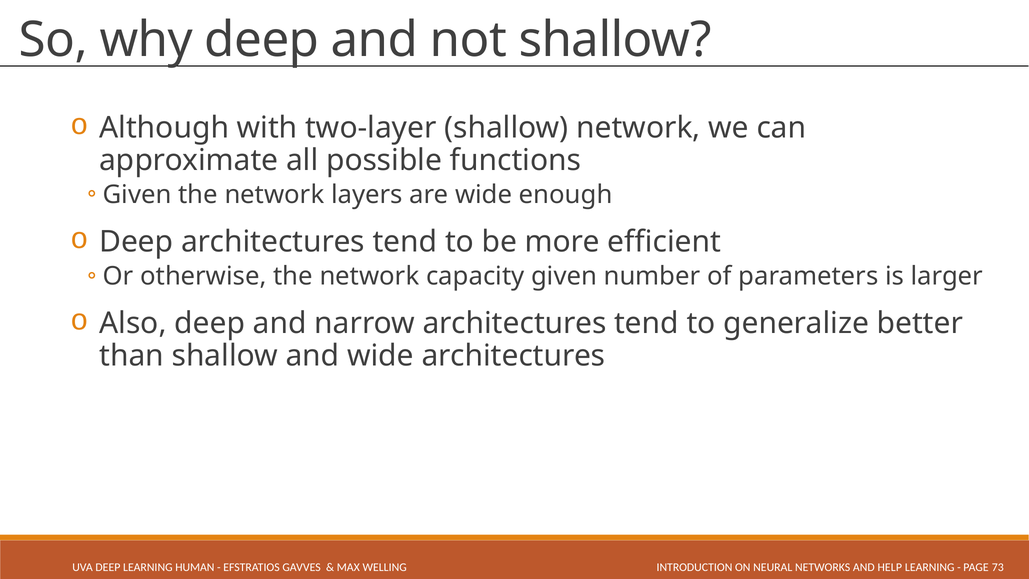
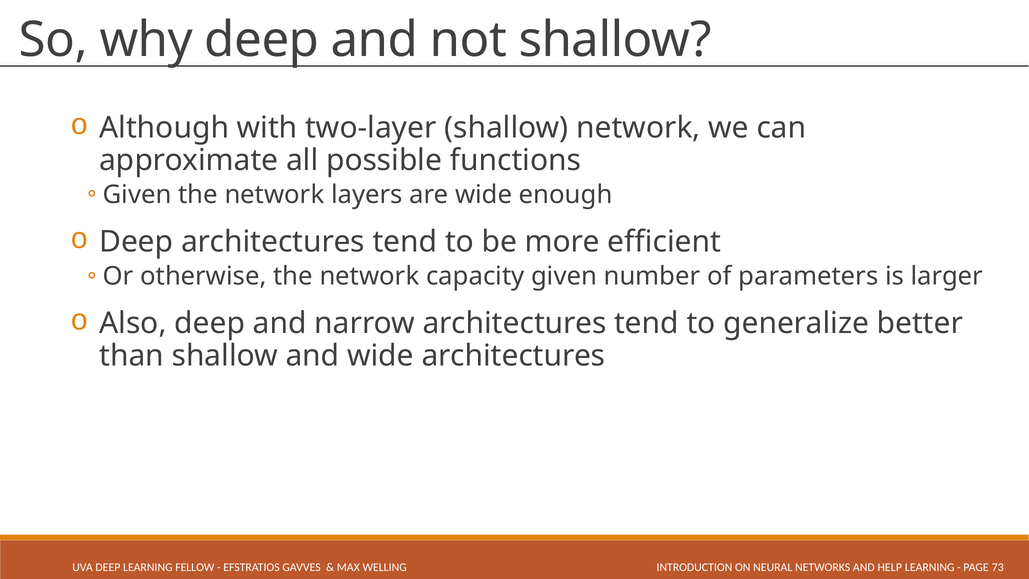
HUMAN: HUMAN -> FELLOW (195, 567)
